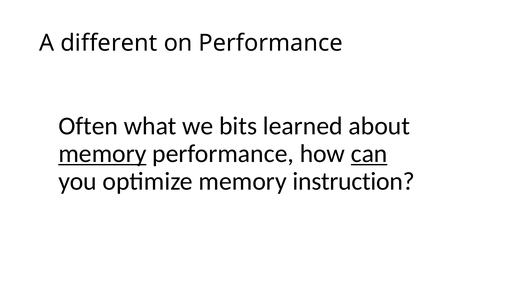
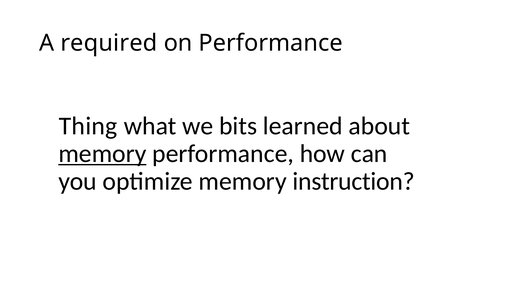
different: different -> required (109, 43)
Often: Often -> Thing (88, 126)
can underline: present -> none (369, 154)
